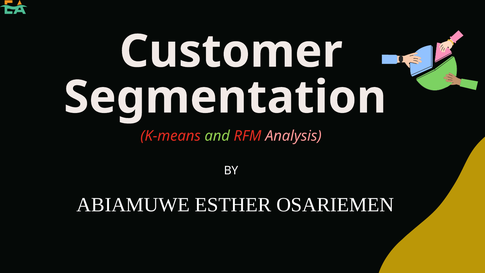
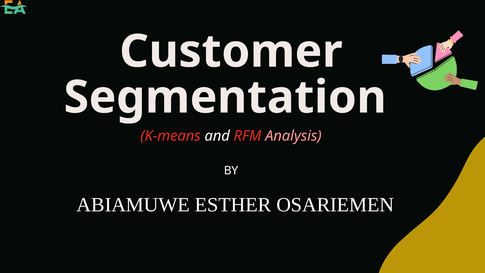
and colour: light green -> white (217, 136)
